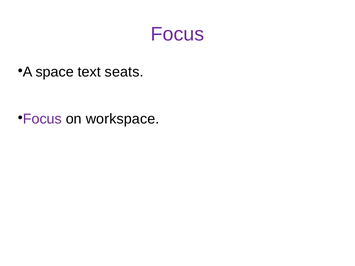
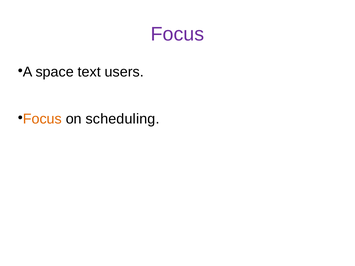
seats: seats -> users (124, 72)
Focus colour: purple -> orange (42, 119)
workspace: workspace -> scheduling (123, 119)
